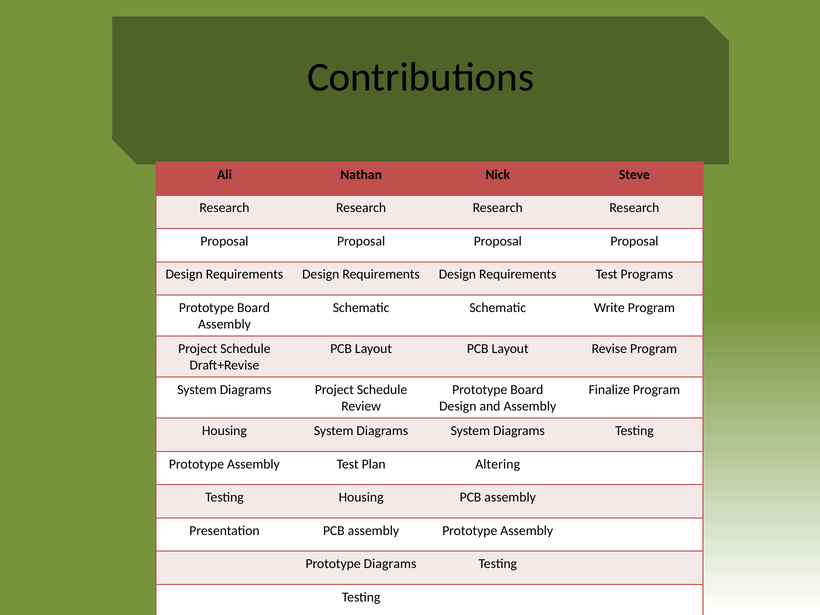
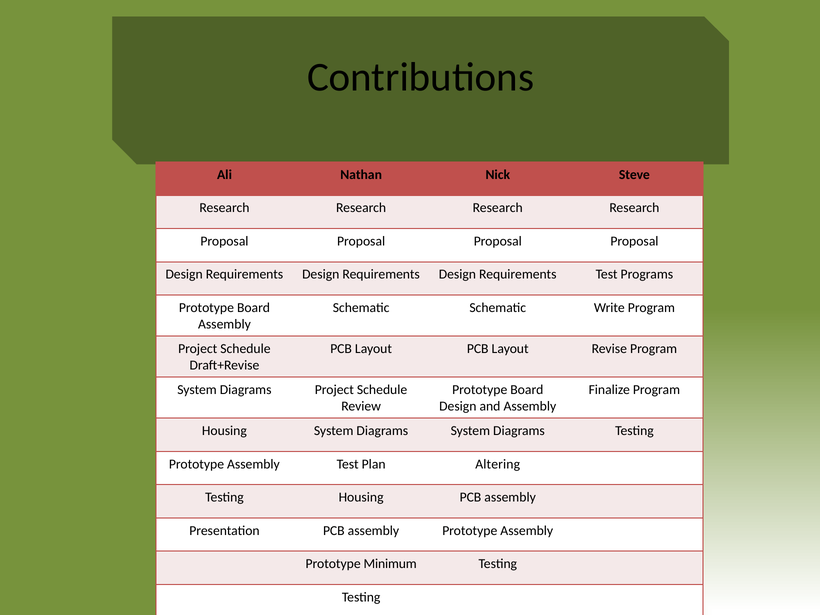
Prototype Diagrams: Diagrams -> Minimum (390, 564)
